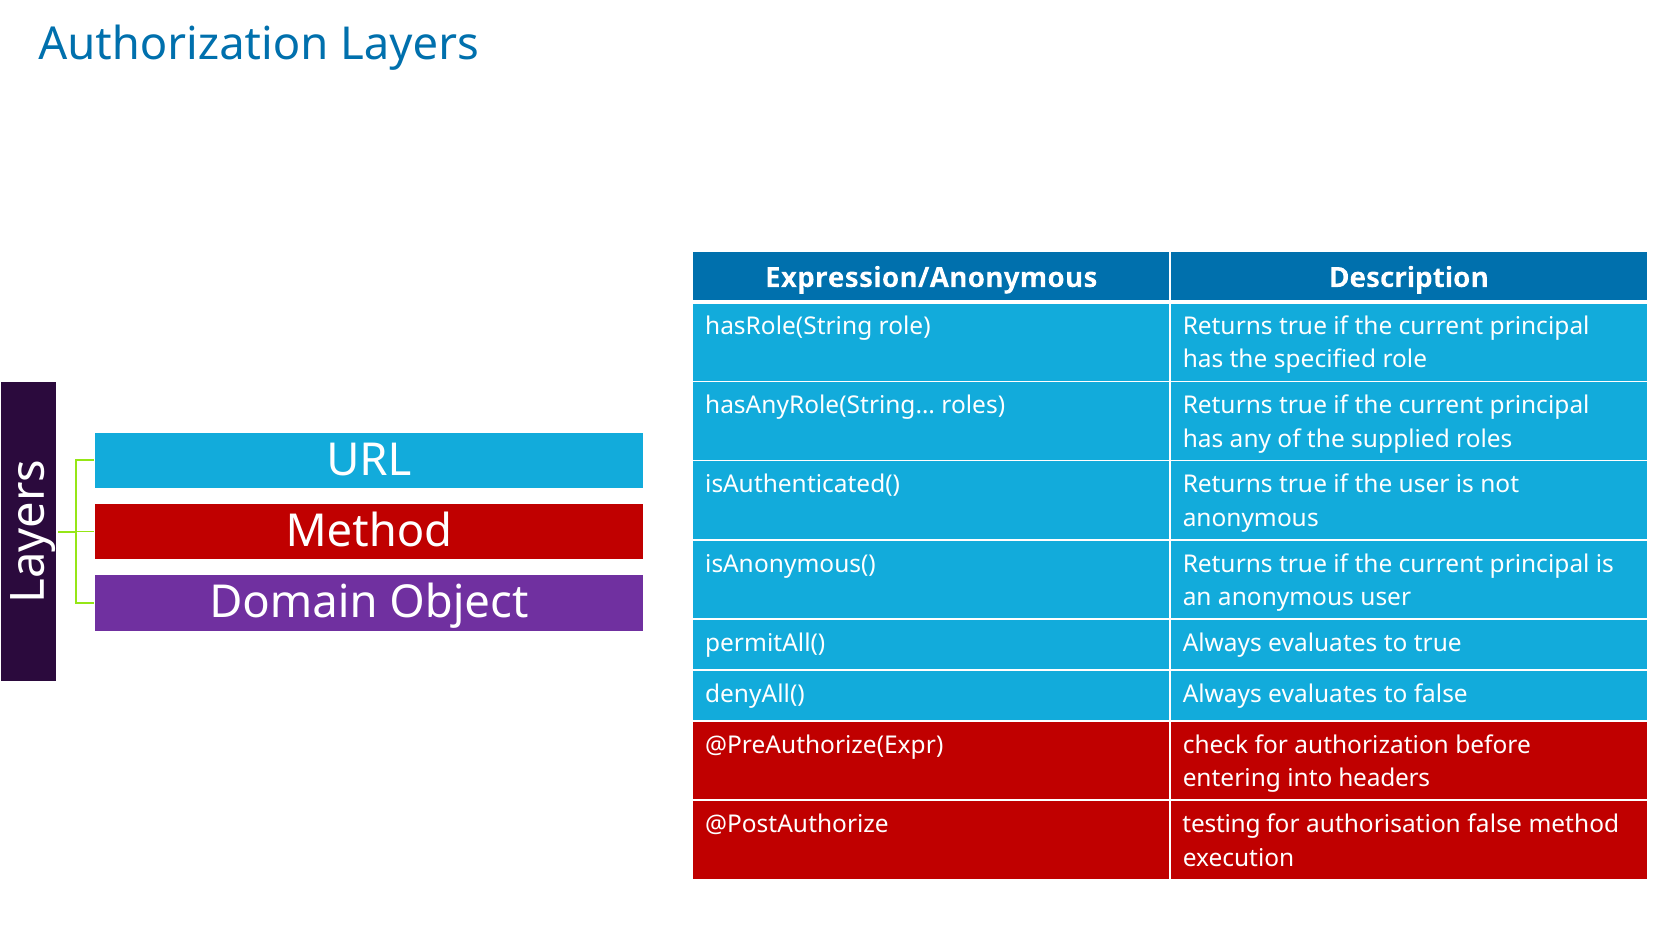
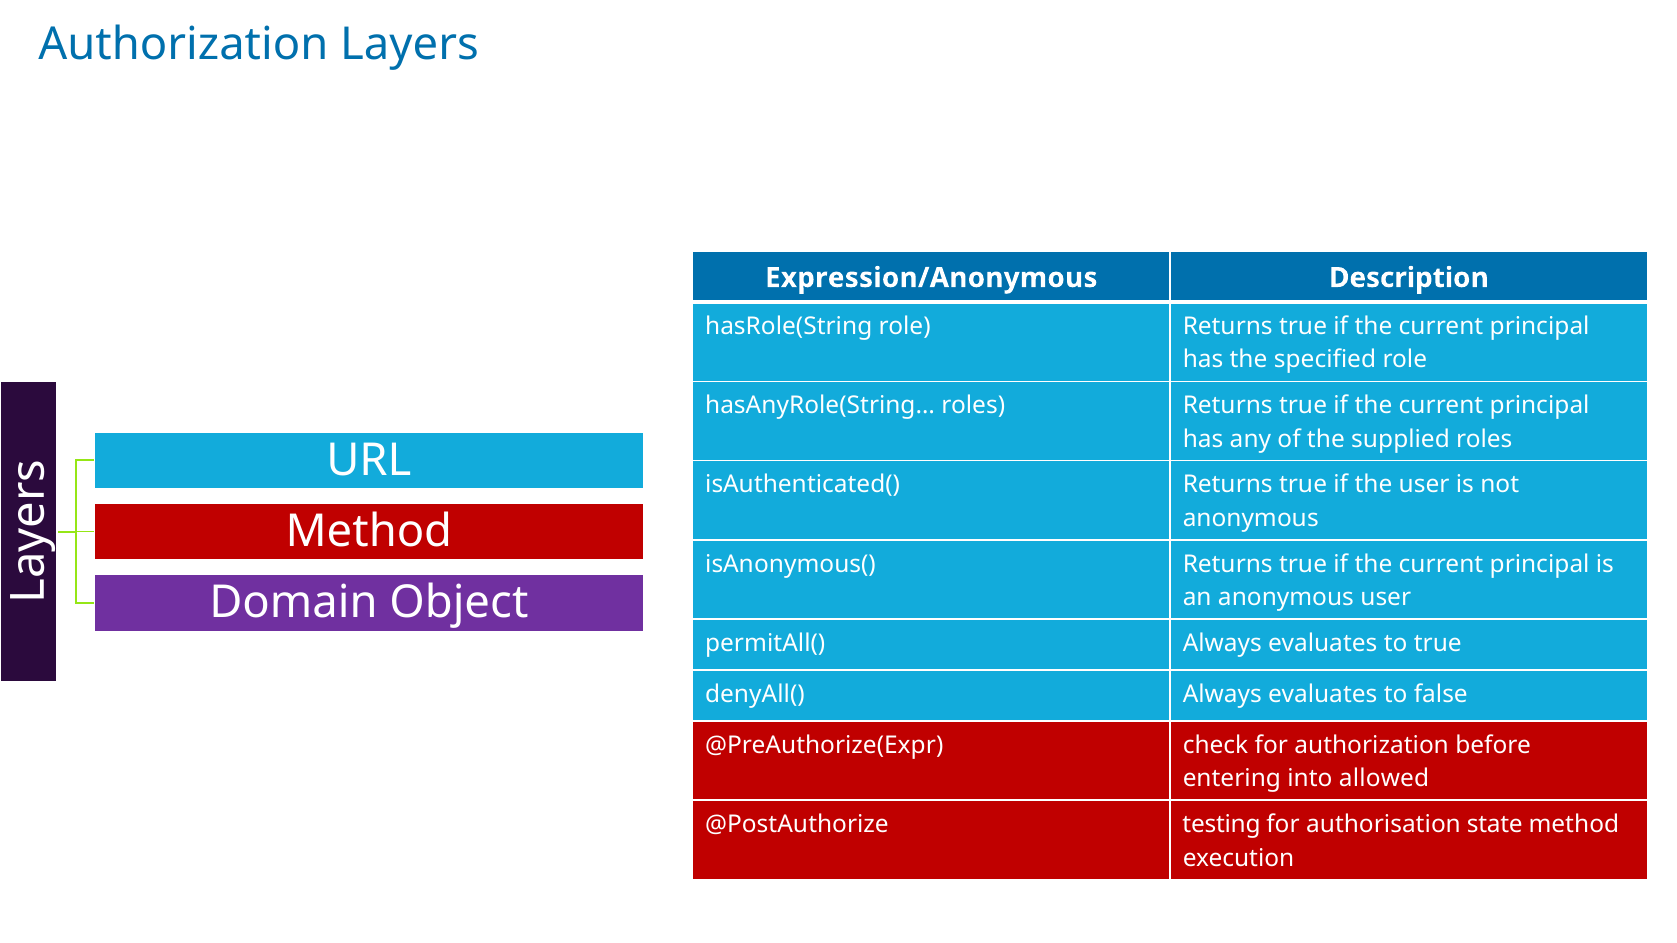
headers: headers -> allowed (1384, 779)
authorisation false: false -> state (1495, 825)
